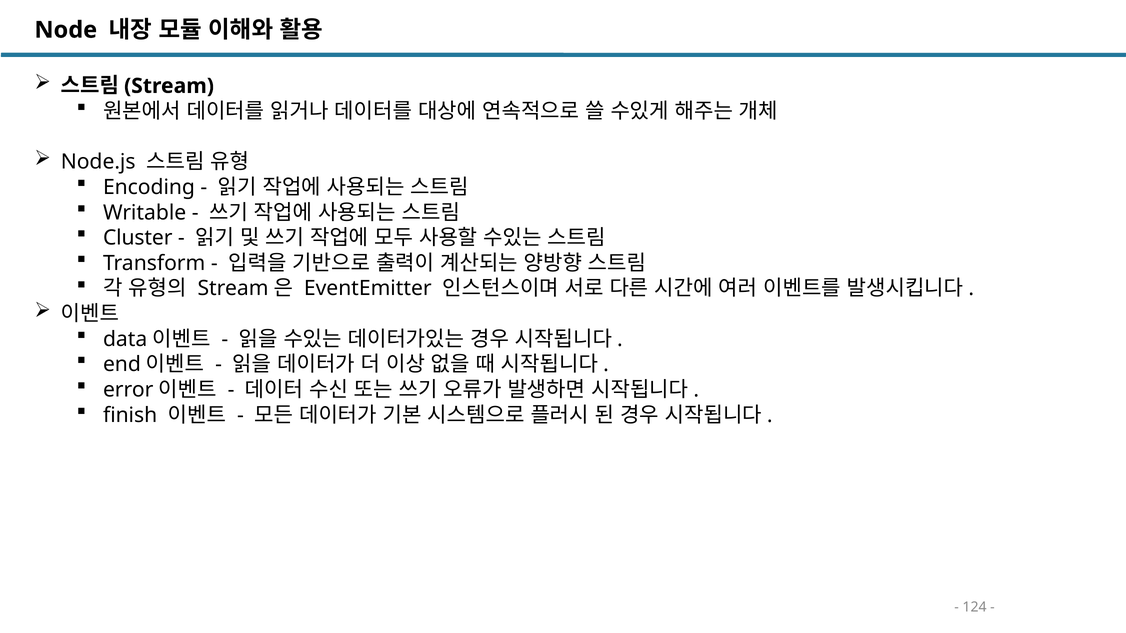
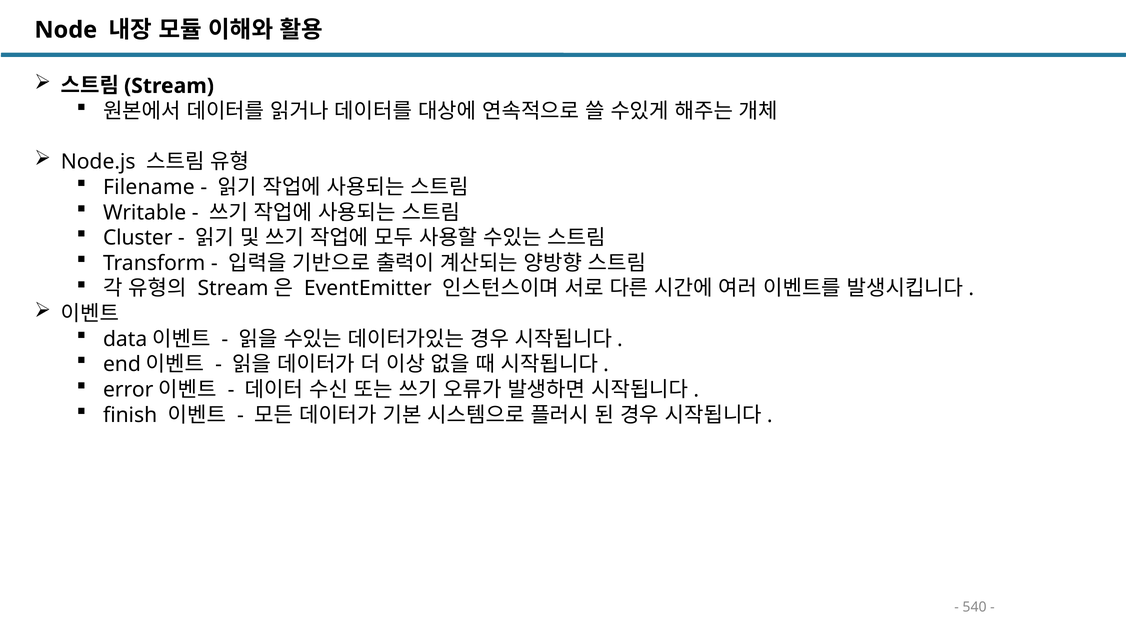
Encoding: Encoding -> Filename (149, 187)
124: 124 -> 540 (975, 608)
